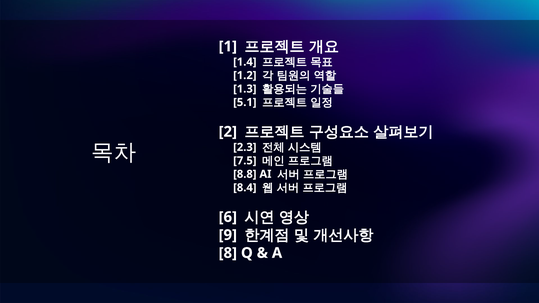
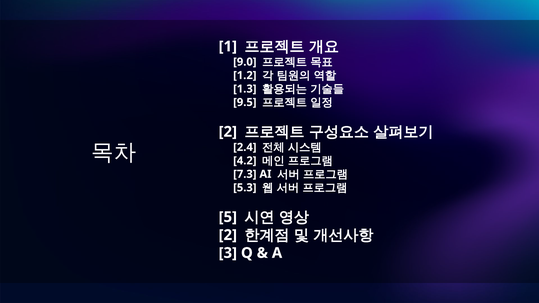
1.4: 1.4 -> 9.0 (245, 62)
5.1: 5.1 -> 9.5 (245, 102)
2.3: 2.3 -> 2.4 (245, 147)
7.5: 7.5 -> 4.2 (245, 161)
8.8: 8.8 -> 7.3 (245, 174)
8.4: 8.4 -> 5.3 (245, 188)
6: 6 -> 5 (228, 217)
9: 9 -> 2 (228, 235)
8: 8 -> 3 (228, 253)
